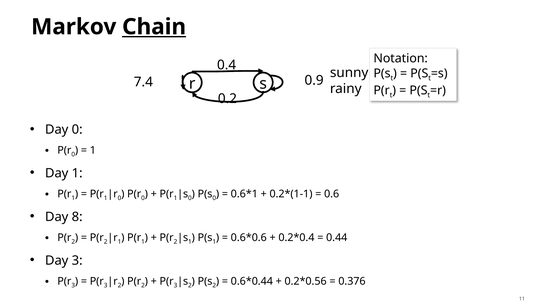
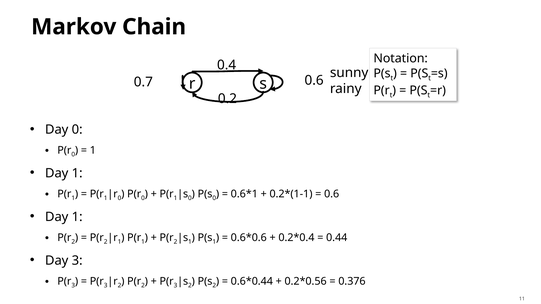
Chain underline: present -> none (154, 27)
0.9: 0.9 -> 0.6 (314, 80)
7.4: 7.4 -> 0.7 (143, 82)
8: 8 -> 1 (77, 217)
